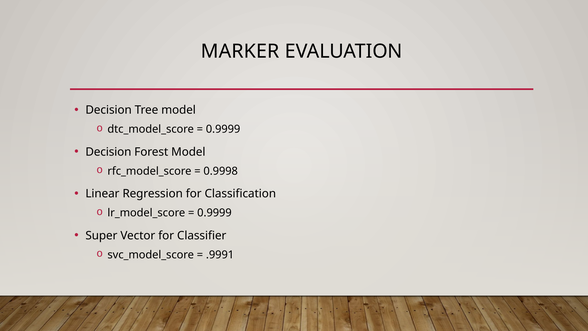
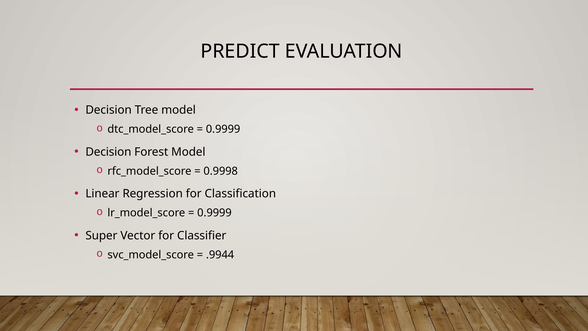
MARKER: MARKER -> PREDICT (240, 51)
.9991: .9991 -> .9944 (220, 255)
